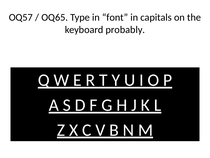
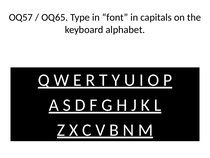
probably: probably -> alphabet (125, 30)
